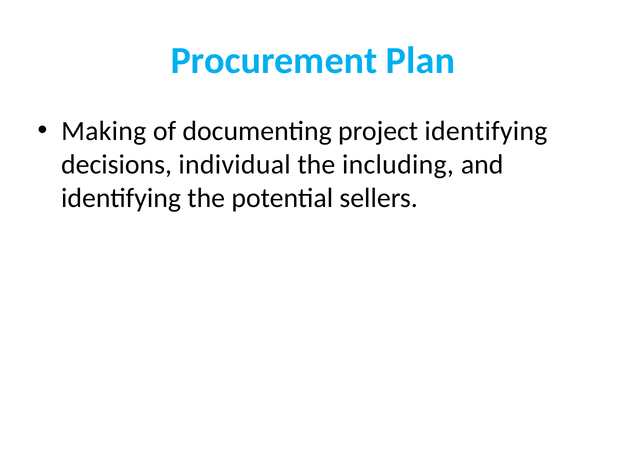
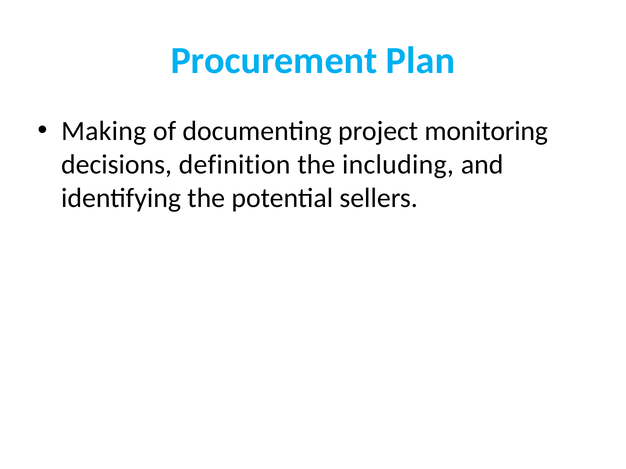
project identifying: identifying -> monitoring (486, 131)
individual: individual -> definition (235, 165)
